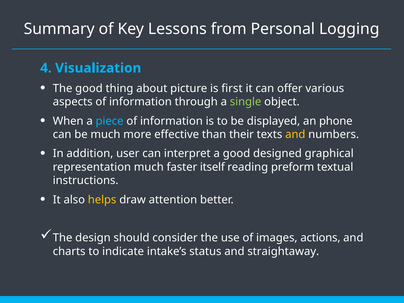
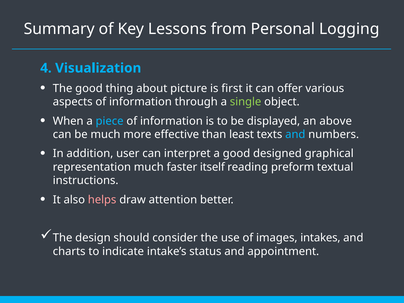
phone: phone -> above (336, 121)
their: their -> least (242, 134)
and colour: yellow -> light blue (295, 134)
helps colour: yellow -> pink (102, 200)
actions: actions -> intakes (320, 238)
straightaway: straightaway -> appointment (283, 251)
